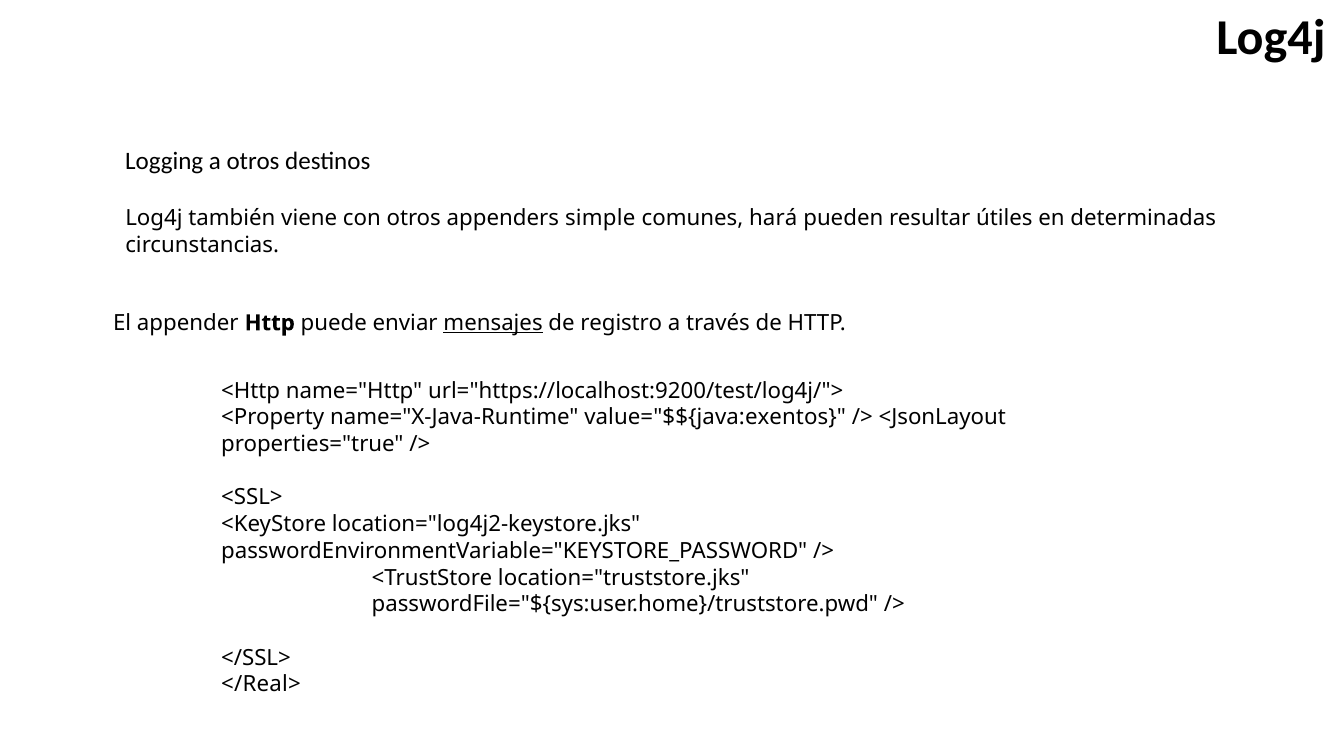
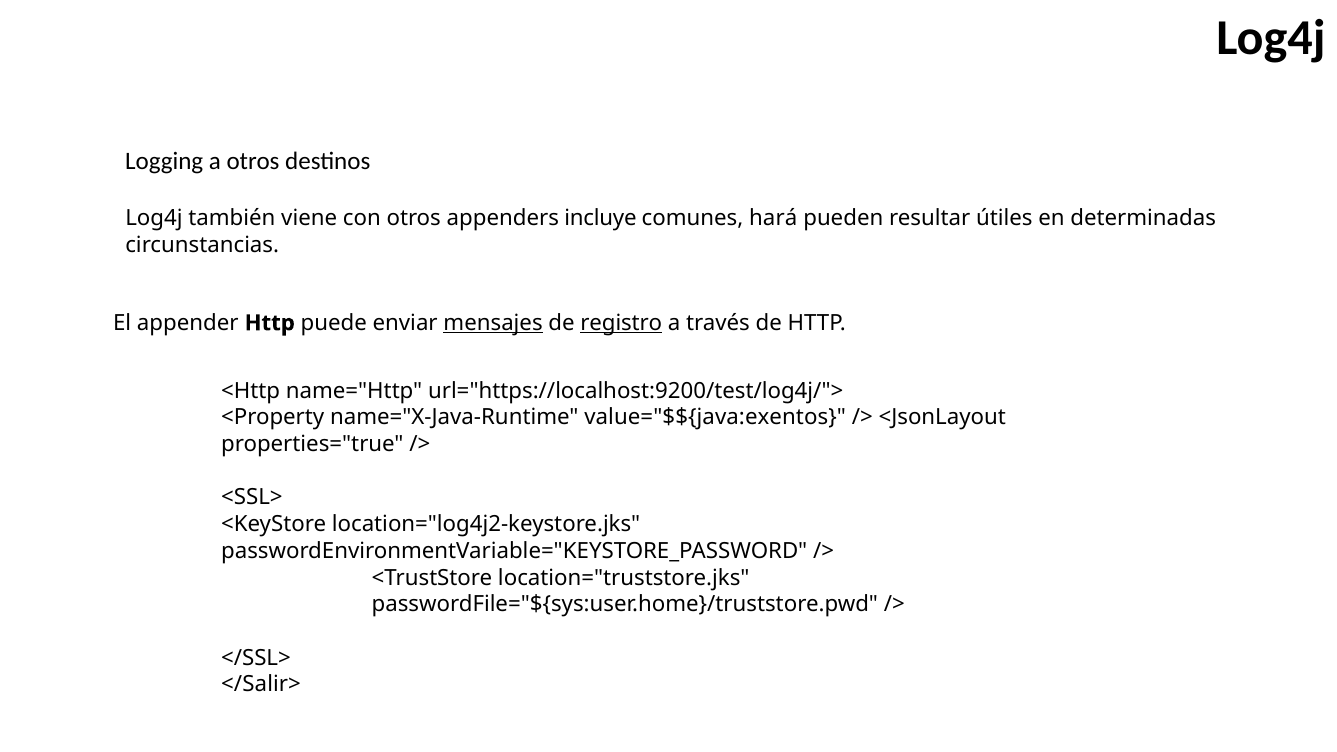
simple: simple -> incluye (600, 218)
registro underline: none -> present (621, 323)
</Real>: </Real> -> </Salir> (261, 685)
